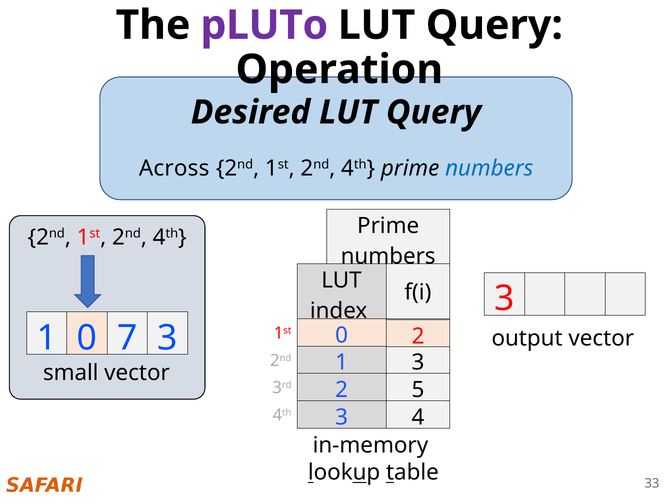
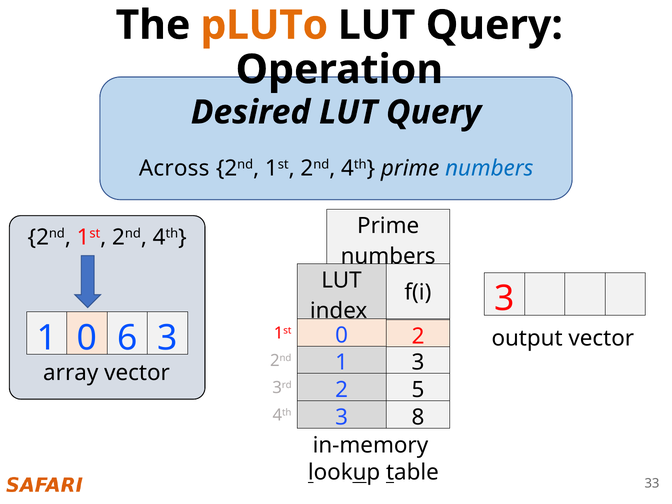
pLUTo colour: purple -> orange (264, 25)
7: 7 -> 6 (127, 338)
small: small -> array (71, 373)
4: 4 -> 8 (418, 417)
